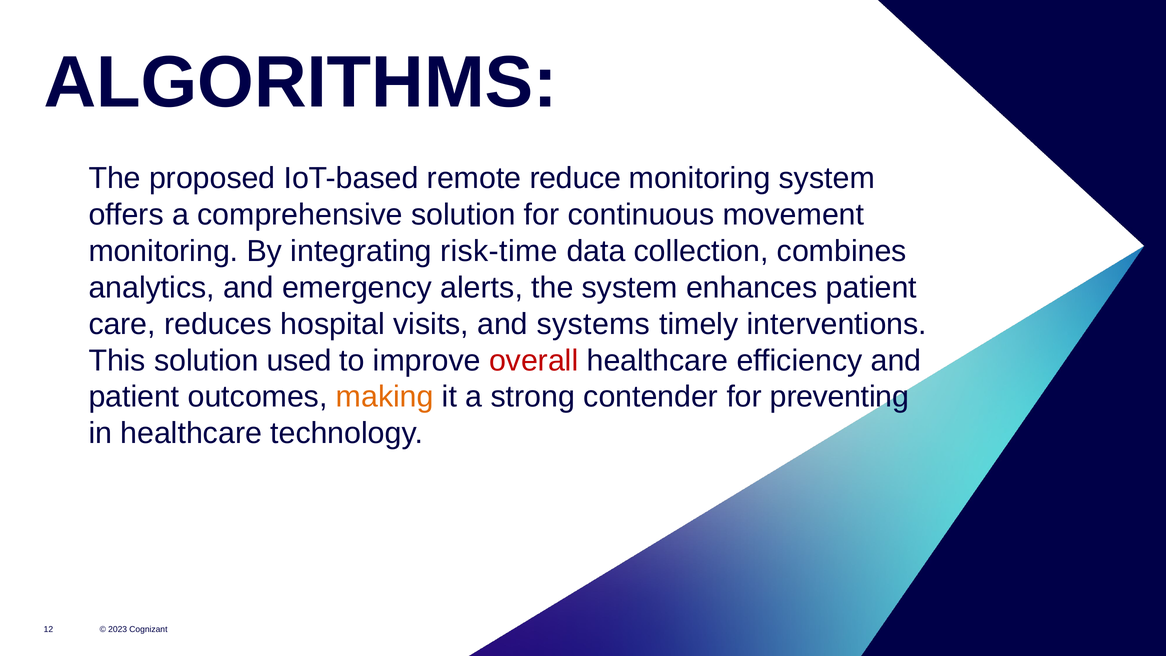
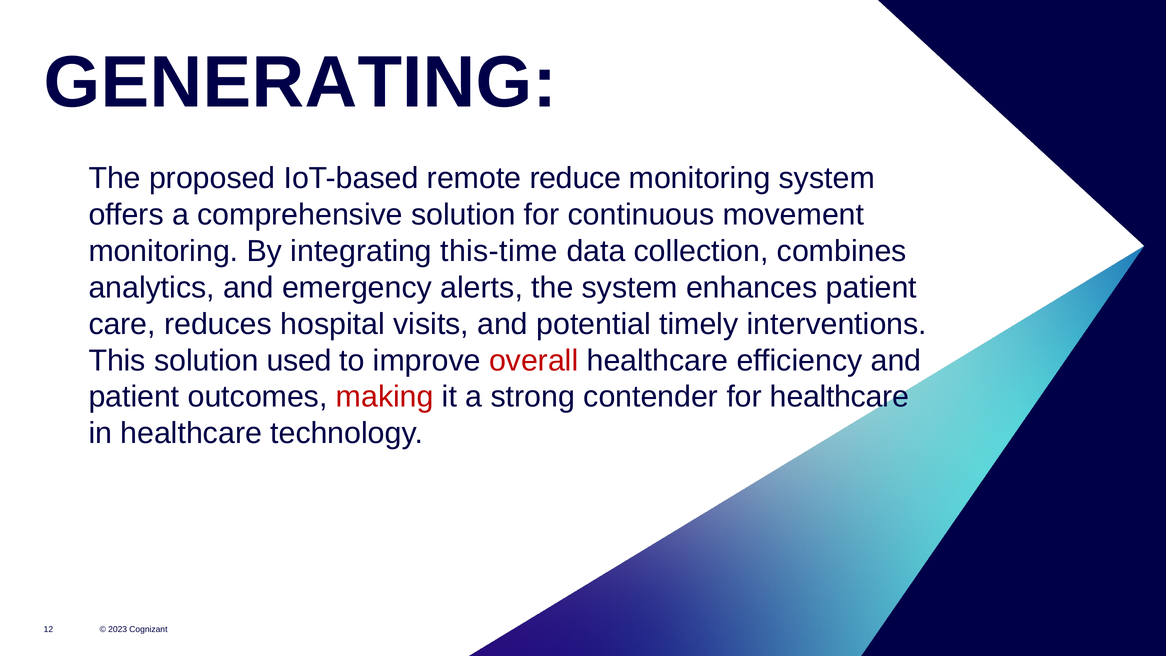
ALGORITHMS: ALGORITHMS -> GENERATING (300, 83)
risk-time: risk-time -> this-time (499, 251)
systems: systems -> potential (594, 324)
making colour: orange -> red (385, 397)
for preventing: preventing -> healthcare (839, 397)
